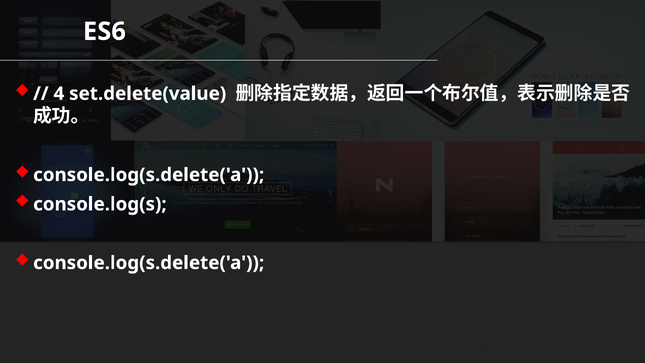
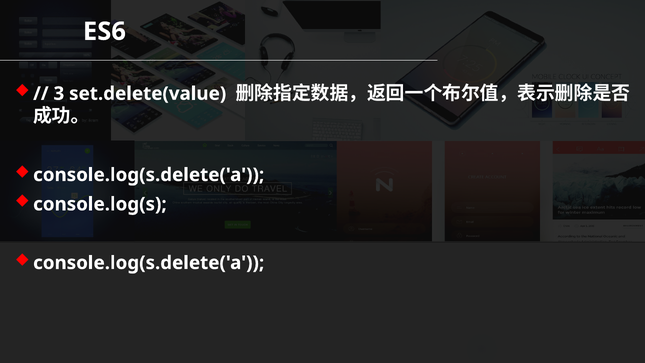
4: 4 -> 3 (59, 94)
